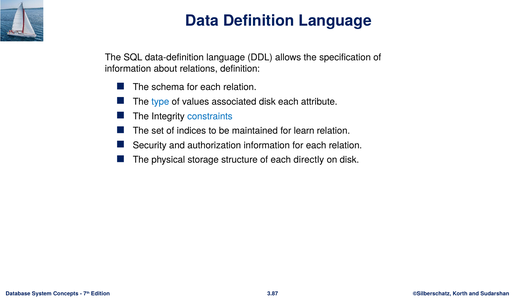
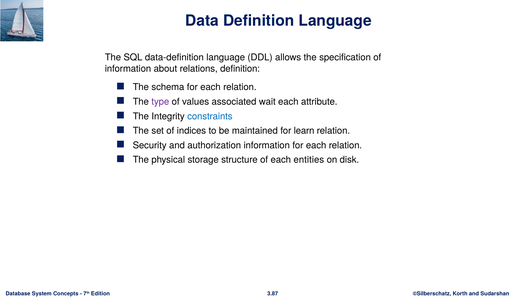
type colour: blue -> purple (160, 102)
associated disk: disk -> wait (267, 102)
directly: directly -> entities (309, 160)
